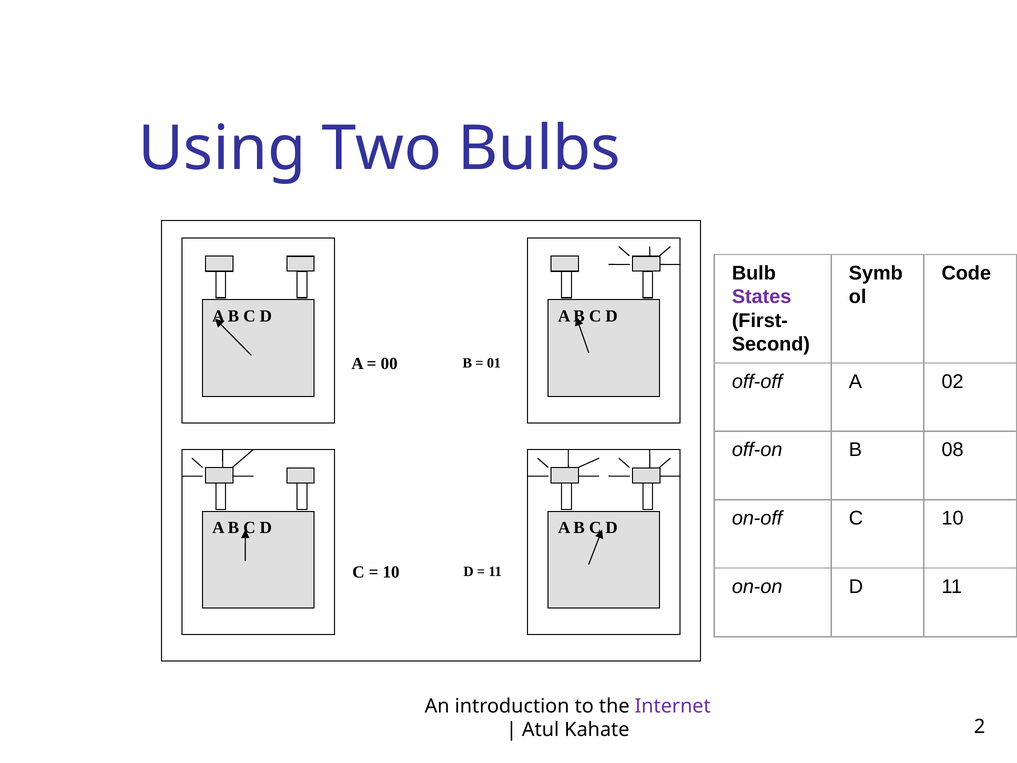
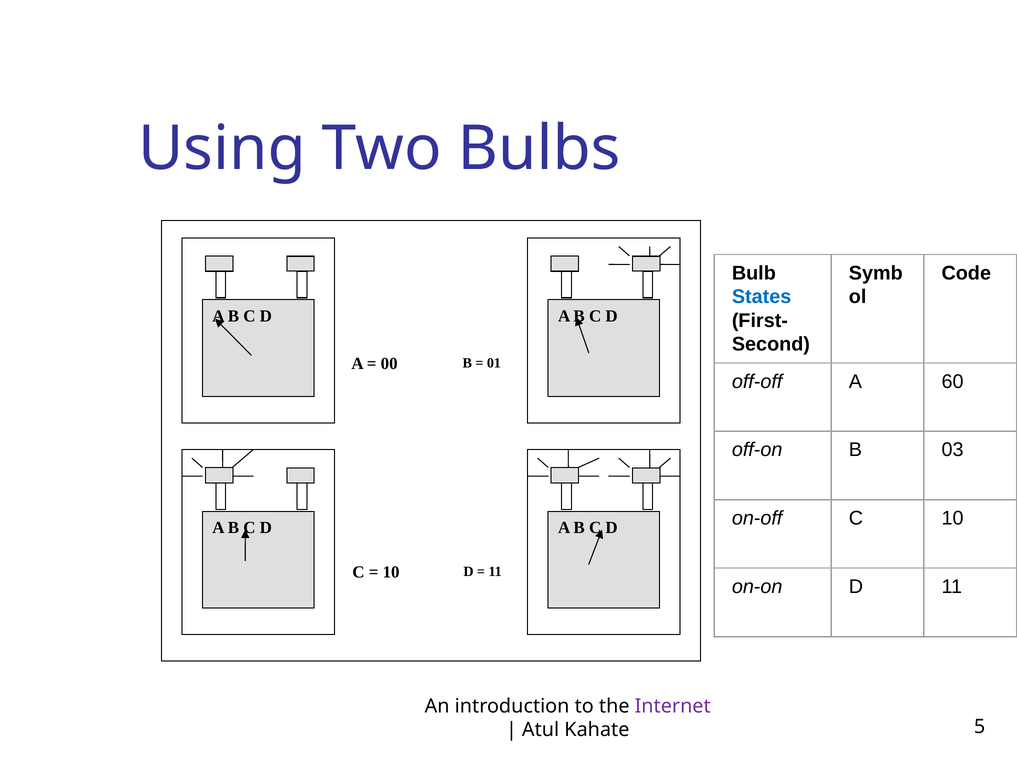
States colour: purple -> blue (762, 297)
02: 02 -> 60 (953, 381)
08: 08 -> 03 (953, 450)
2: 2 -> 5 (980, 726)
